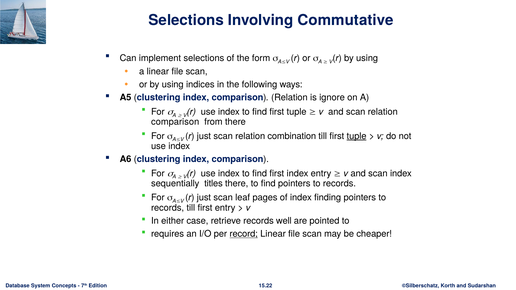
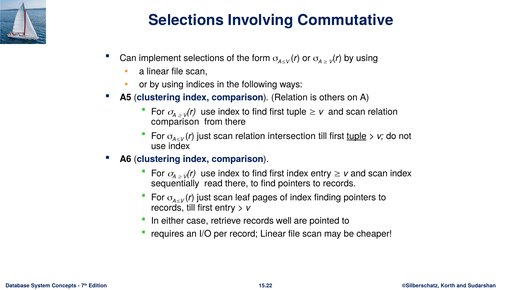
ignore: ignore -> others (332, 98)
combination: combination -> intersection (292, 136)
titles: titles -> read (213, 184)
record underline: present -> none (244, 234)
